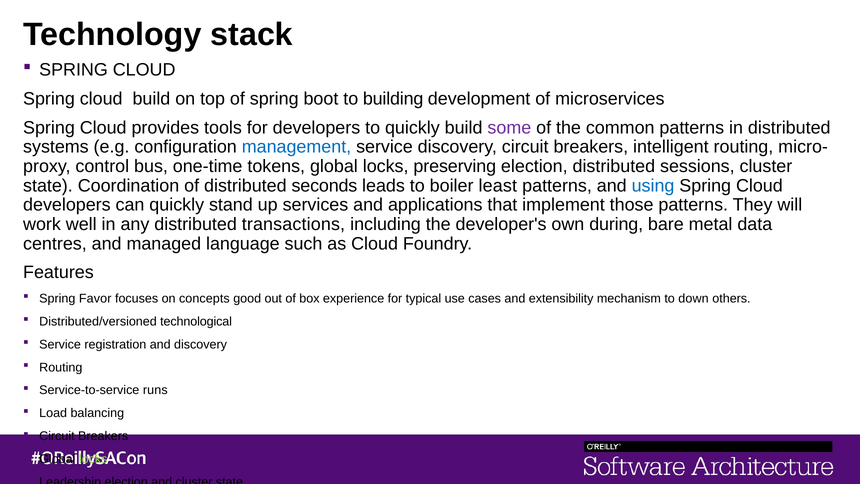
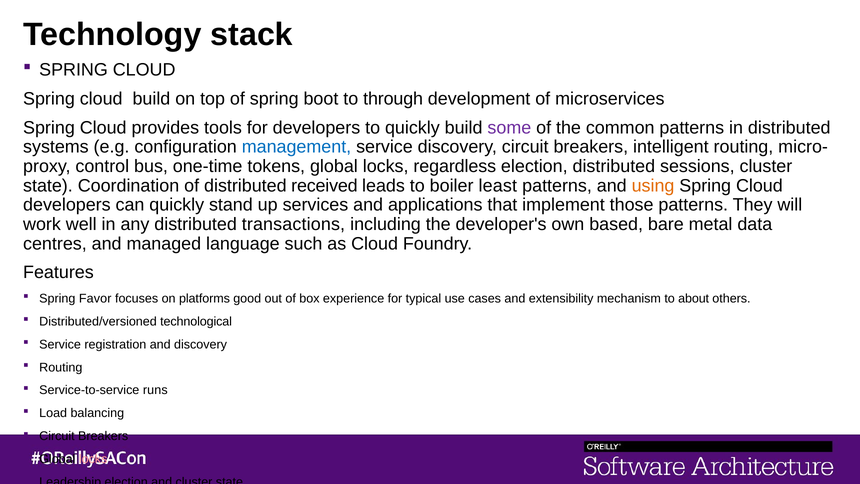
building: building -> through (393, 99)
preserving: preserving -> regardless (455, 166)
seconds: seconds -> received (324, 186)
using colour: blue -> orange (653, 186)
during: during -> based (616, 224)
concepts: concepts -> platforms (204, 298)
down: down -> about (694, 298)
locks colour: light green -> pink (93, 459)
